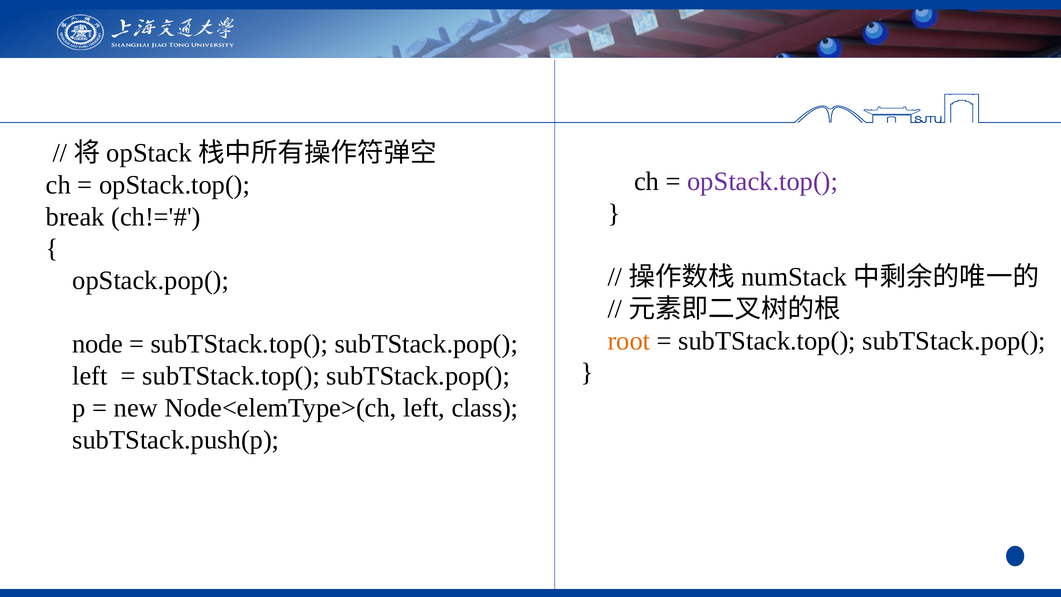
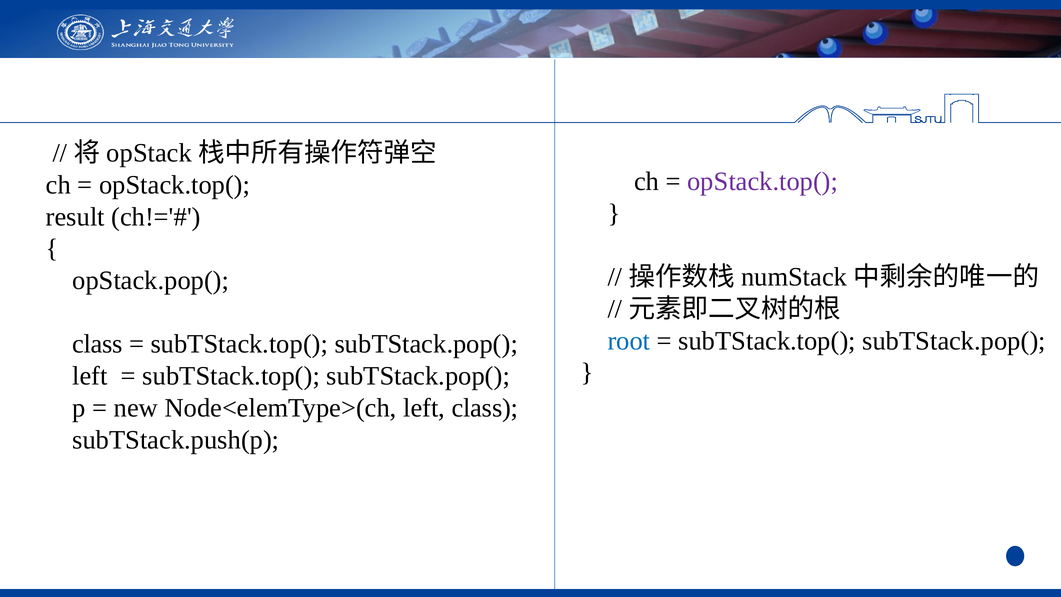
break: break -> result (75, 217)
root colour: orange -> blue (629, 341)
node: node -> class (98, 344)
